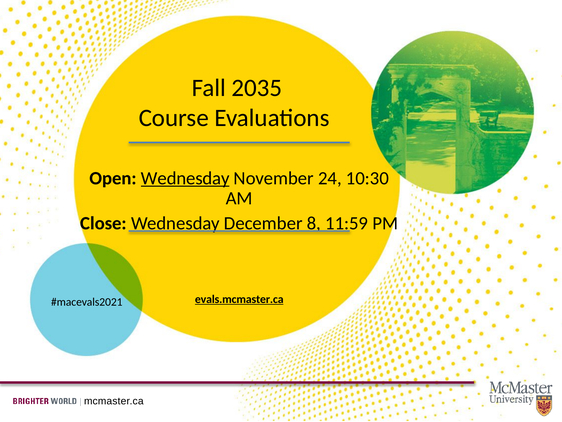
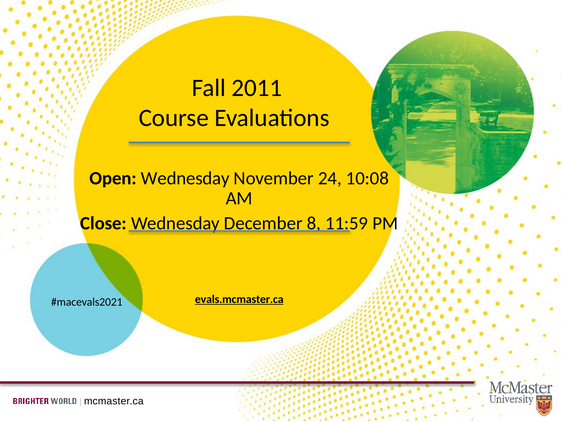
2035: 2035 -> 2011 (257, 88)
Wednesday underline: present -> none (185, 178)
10:30: 10:30 -> 10:08 (367, 178)
